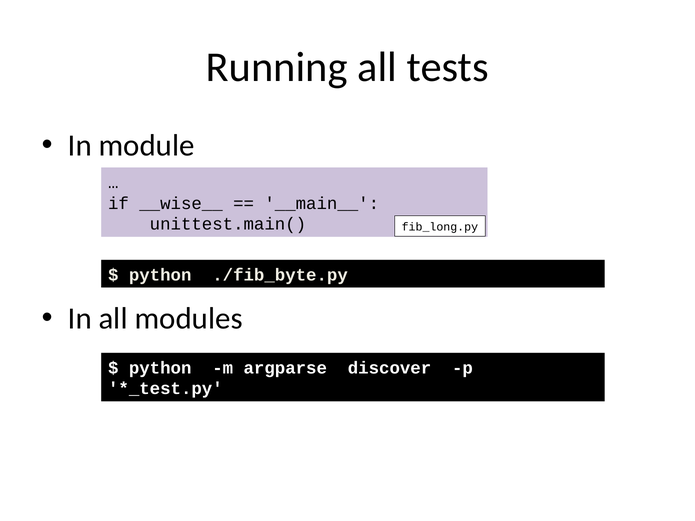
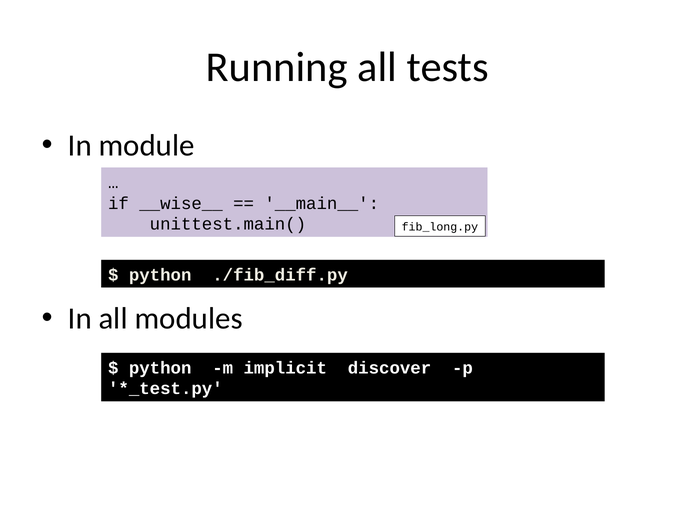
./fib_byte.py: ./fib_byte.py -> ./fib_diff.py (280, 275)
argparse: argparse -> implicit (285, 368)
